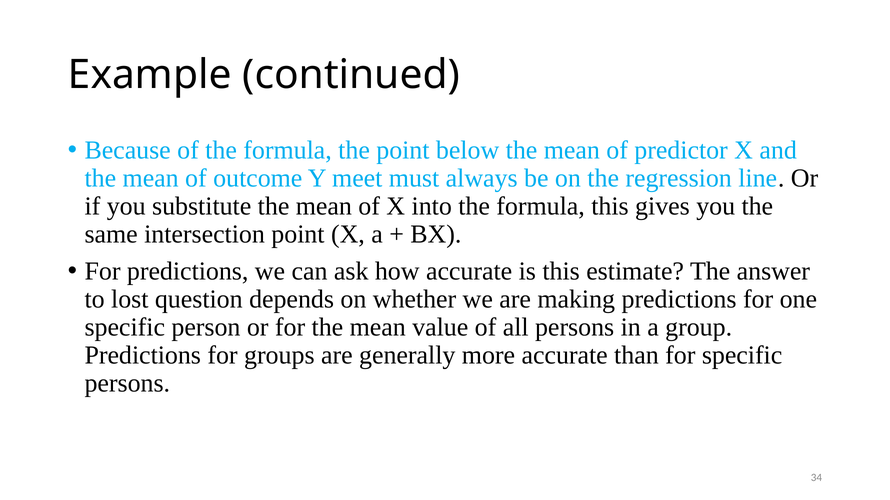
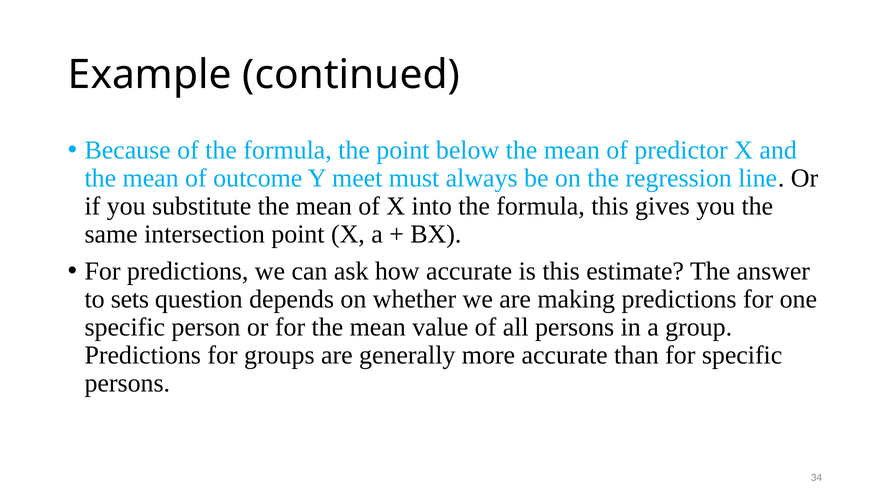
lost: lost -> sets (130, 300)
